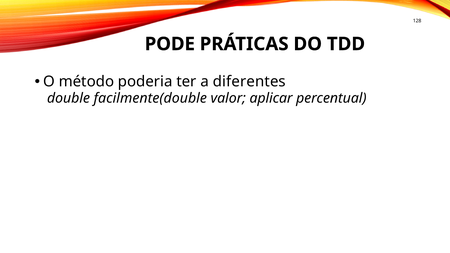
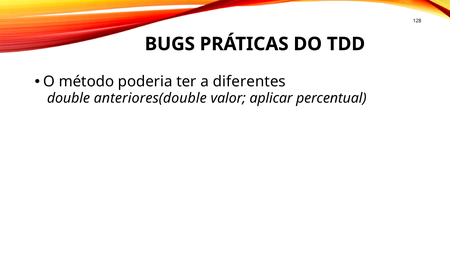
PODE: PODE -> BUGS (170, 44)
facilmente(double: facilmente(double -> anteriores(double (150, 98)
